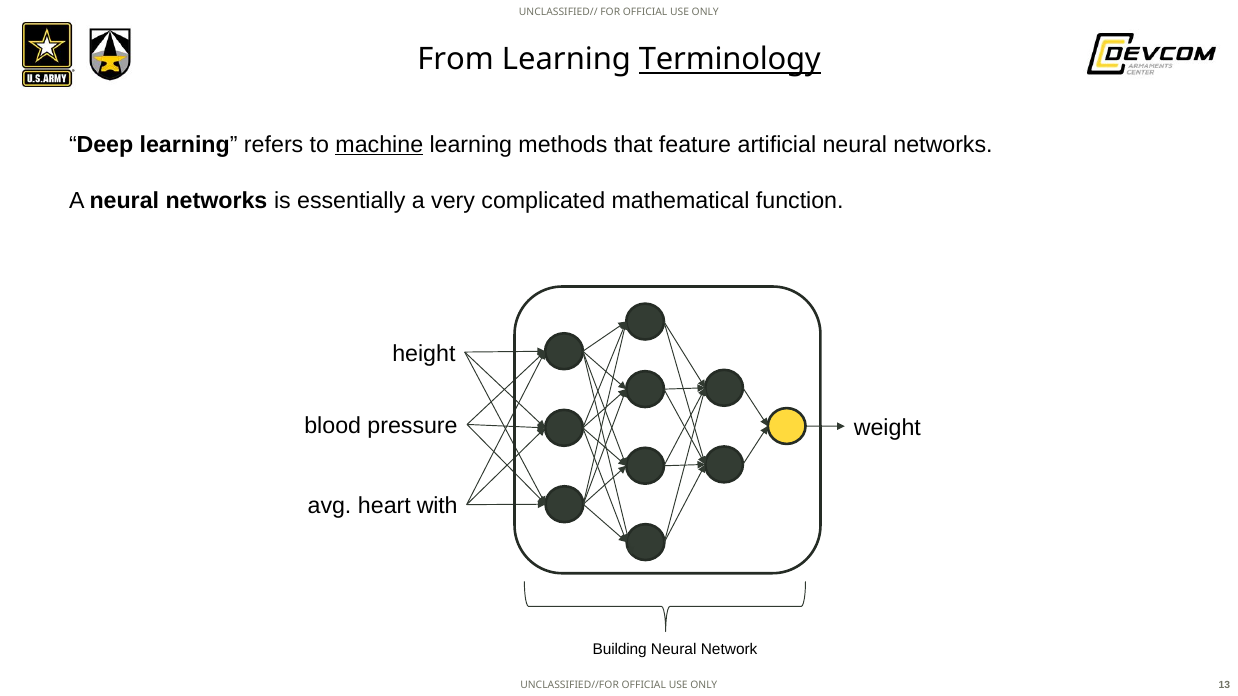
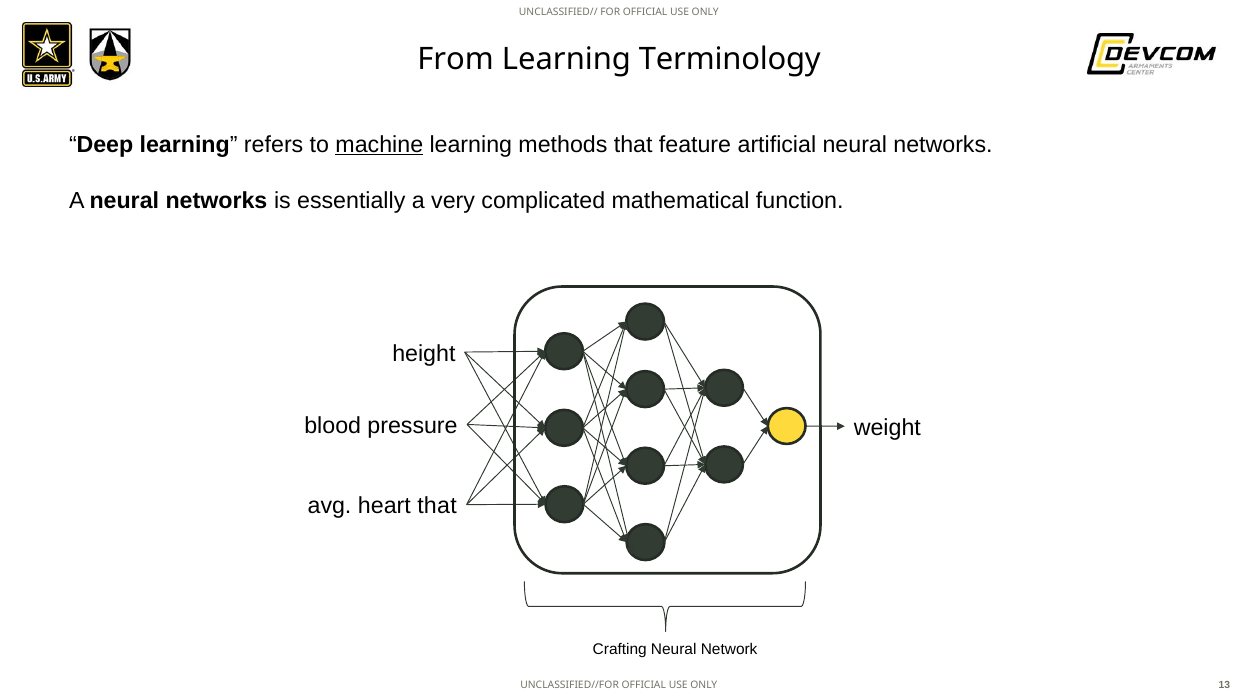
Terminology underline: present -> none (730, 59)
heart with: with -> that (437, 507)
Building: Building -> Crafting (620, 650)
